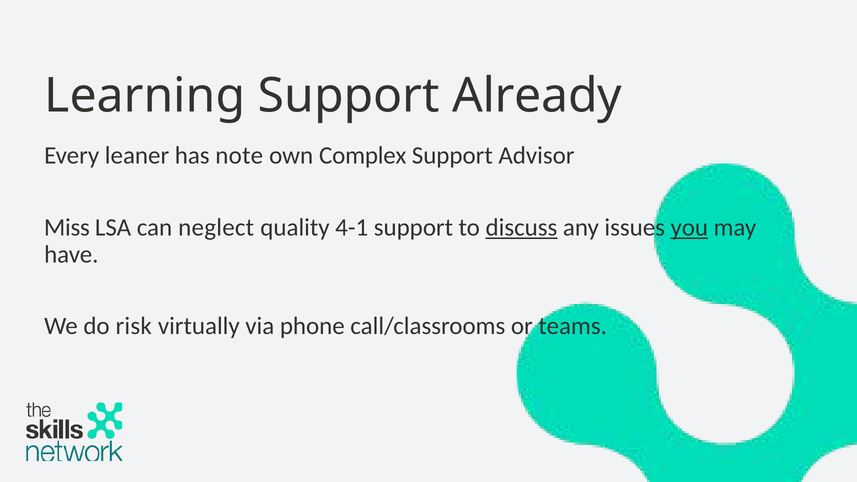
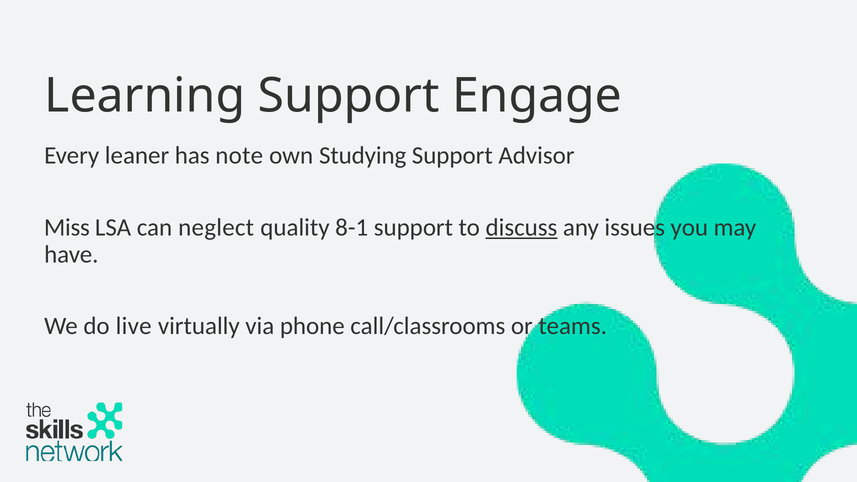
Already: Already -> Engage (537, 96)
Complex: Complex -> Studying (363, 156)
4-1: 4-1 -> 8-1 (352, 227)
you underline: present -> none (689, 227)
risk: risk -> live (134, 326)
